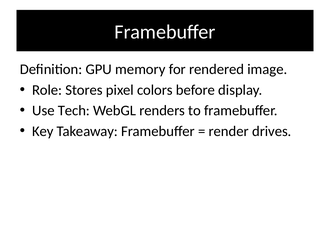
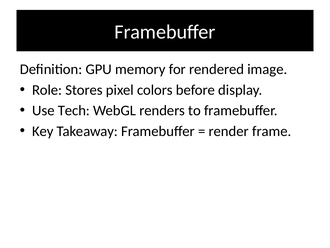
drives: drives -> frame (272, 131)
